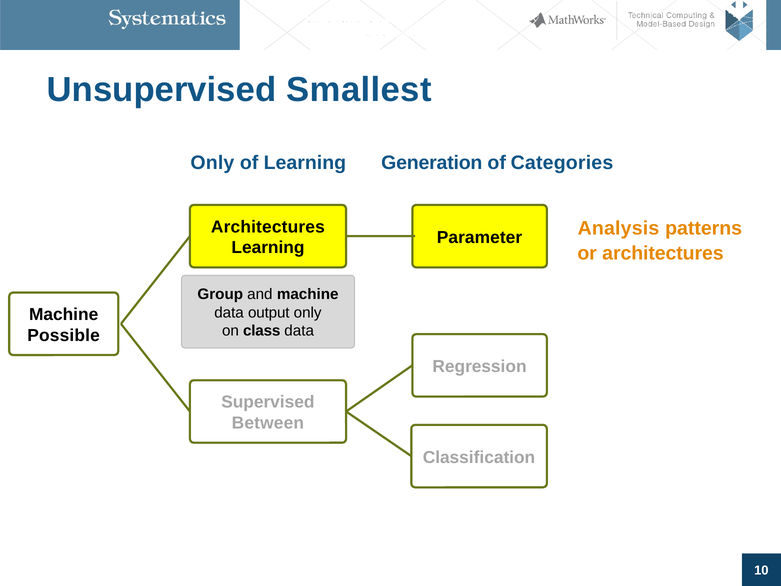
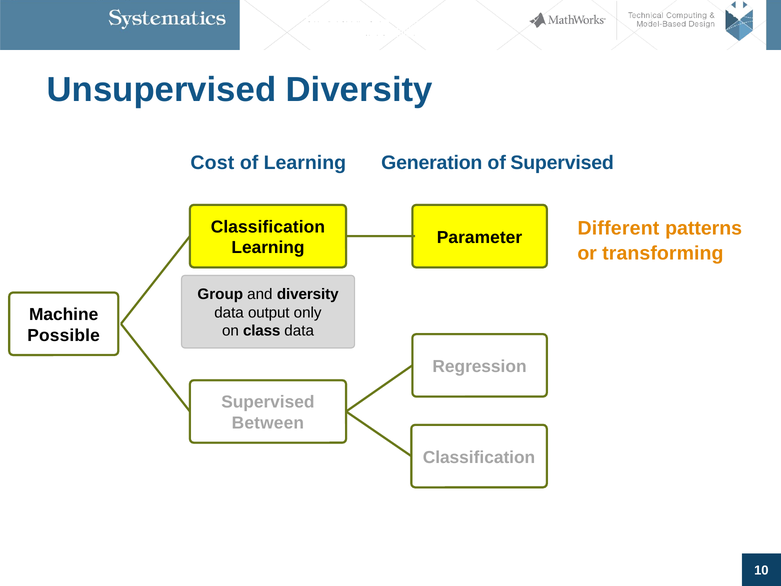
Unsupervised Smallest: Smallest -> Diversity (359, 90)
Only: Only -> Cost (212, 163)
of Categories: Categories -> Supervised (562, 163)
Architectures: Architectures -> Classification (268, 227)
Analysis: Analysis -> Different (618, 228)
or architectures: architectures -> transforming (663, 253)
and machine: machine -> diversity (308, 294)
